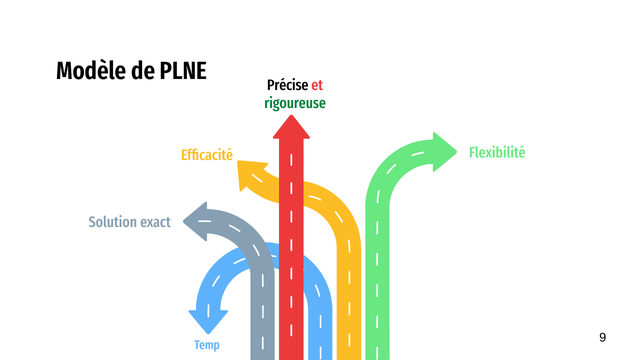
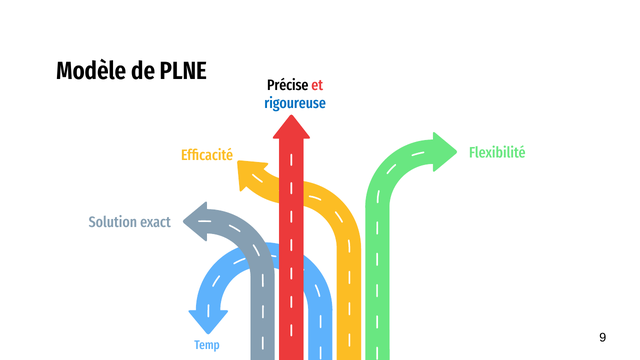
rigoureuse colour: green -> blue (295, 104)
